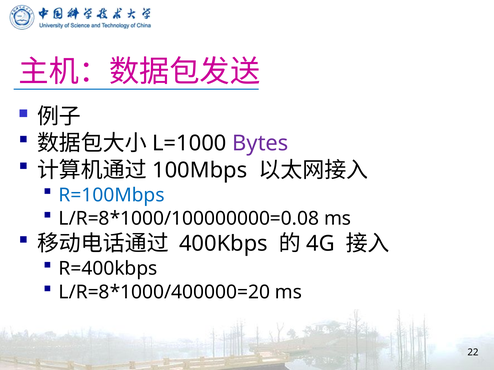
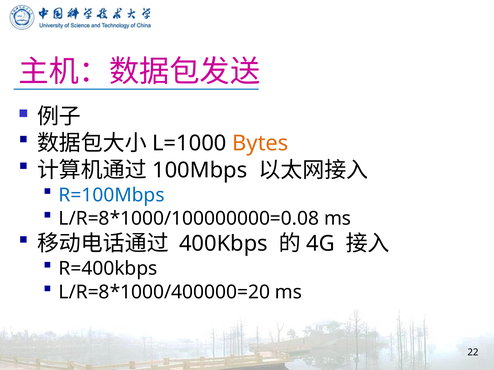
Bytes colour: purple -> orange (260, 144)
